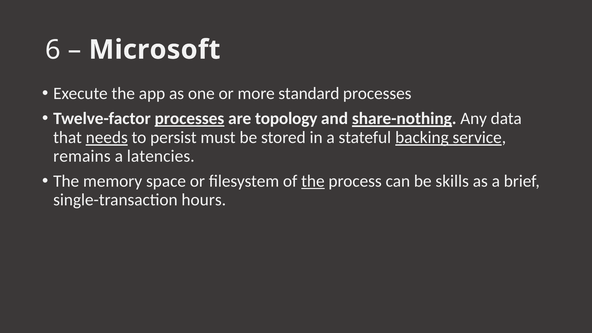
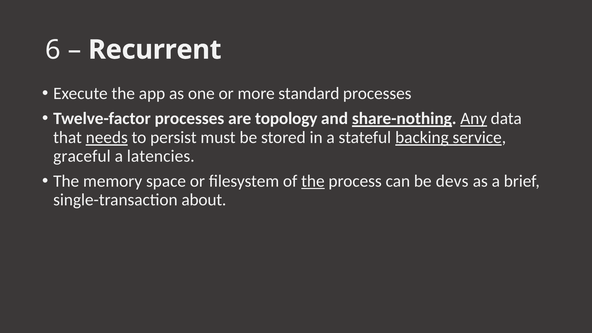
Microsoft: Microsoft -> Recurrent (155, 50)
processes underline: present -> none (189, 119)
Any underline: none -> present (474, 119)
remains: remains -> graceful (82, 156)
skills: skills -> devs (452, 181)
hours: hours -> about (204, 200)
